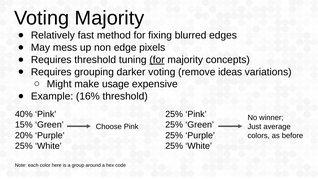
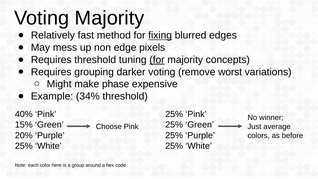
fixing underline: none -> present (160, 35)
ideas: ideas -> worst (230, 72)
usage: usage -> phase (116, 84)
16%: 16% -> 34% (88, 96)
